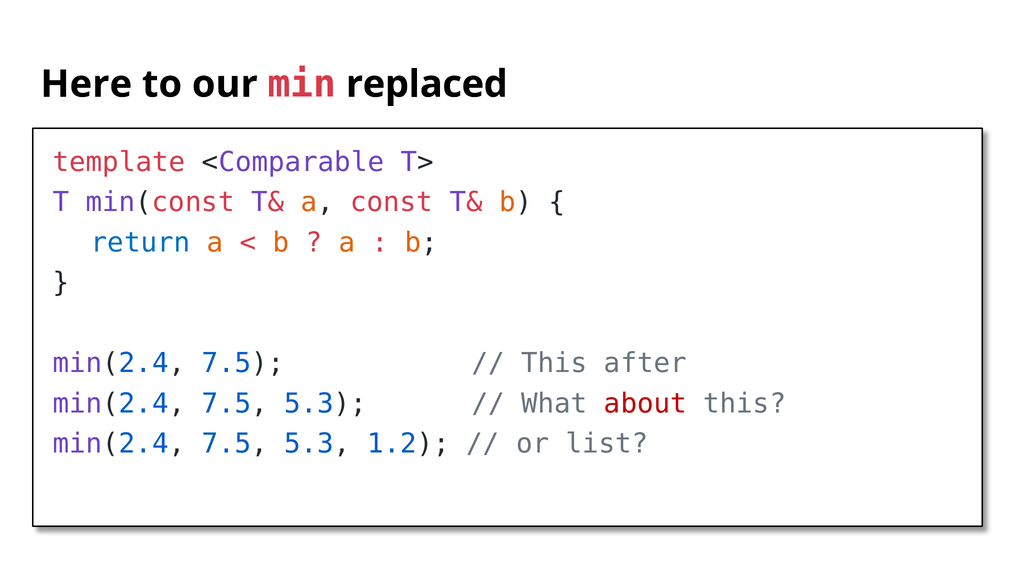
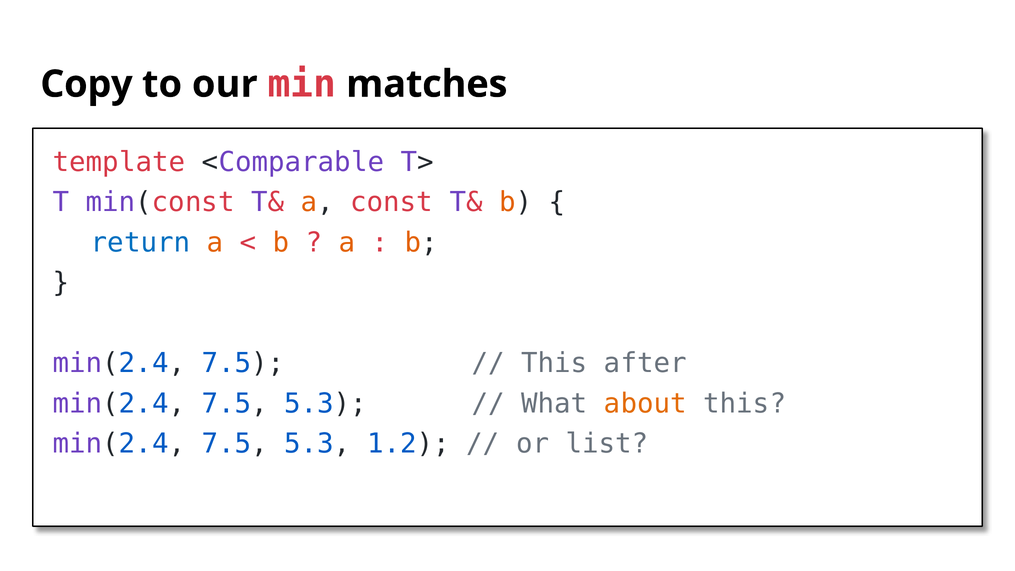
Here: Here -> Copy (86, 84)
replaced: replaced -> matches (427, 84)
about colour: red -> orange (645, 404)
